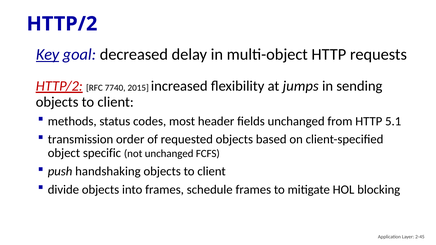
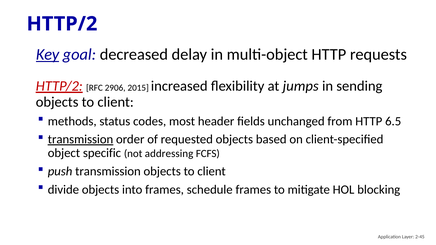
7740: 7740 -> 2906 (115, 88)
5.1: 5.1 -> 6.5 (393, 121)
transmission underline: none -> present (81, 140)
not unchanged: unchanged -> addressing (169, 154)
push handshaking: handshaking -> transmission (108, 172)
